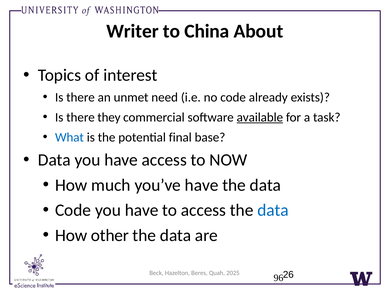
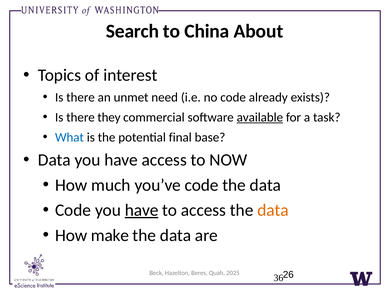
Writer: Writer -> Search (133, 31)
you’ve have: have -> code (202, 185)
have underline: none -> present (142, 211)
data colour: blue -> orange (273, 211)
other: other -> make (110, 236)
96: 96 -> 36 (278, 278)
